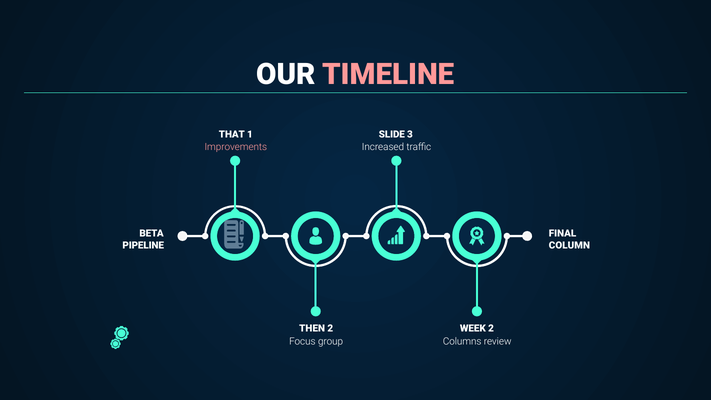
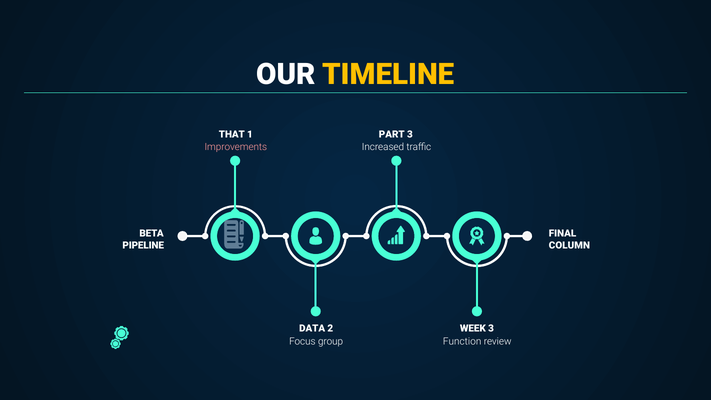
TIMELINE colour: pink -> yellow (388, 74)
SLIDE: SLIDE -> PART (392, 134)
THEN: THEN -> DATA (312, 328)
WEEK 2: 2 -> 3 (491, 328)
Columns: Columns -> Function (462, 342)
